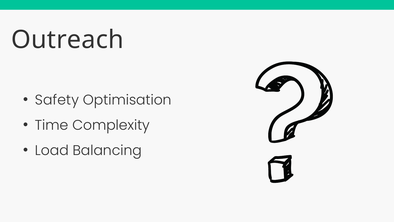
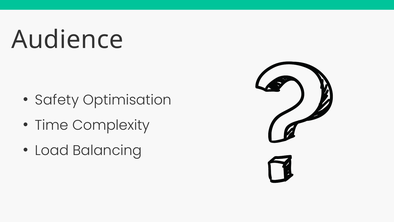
Outreach: Outreach -> Audience (67, 40)
